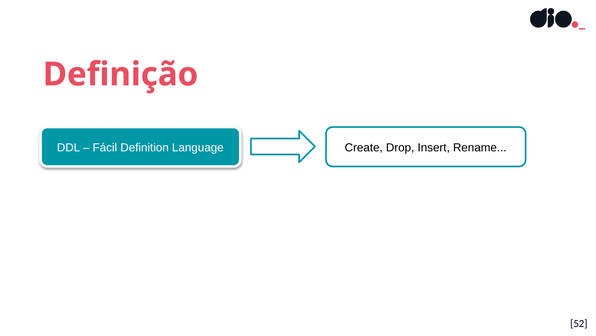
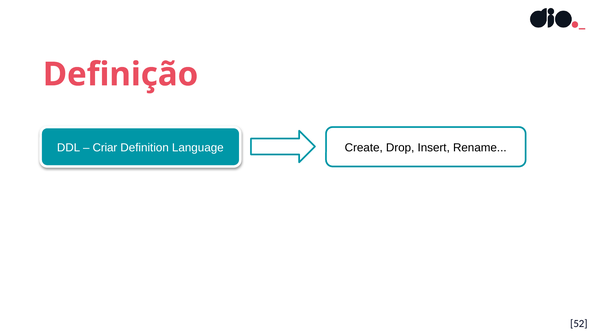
Fácil: Fácil -> Criar (105, 147)
